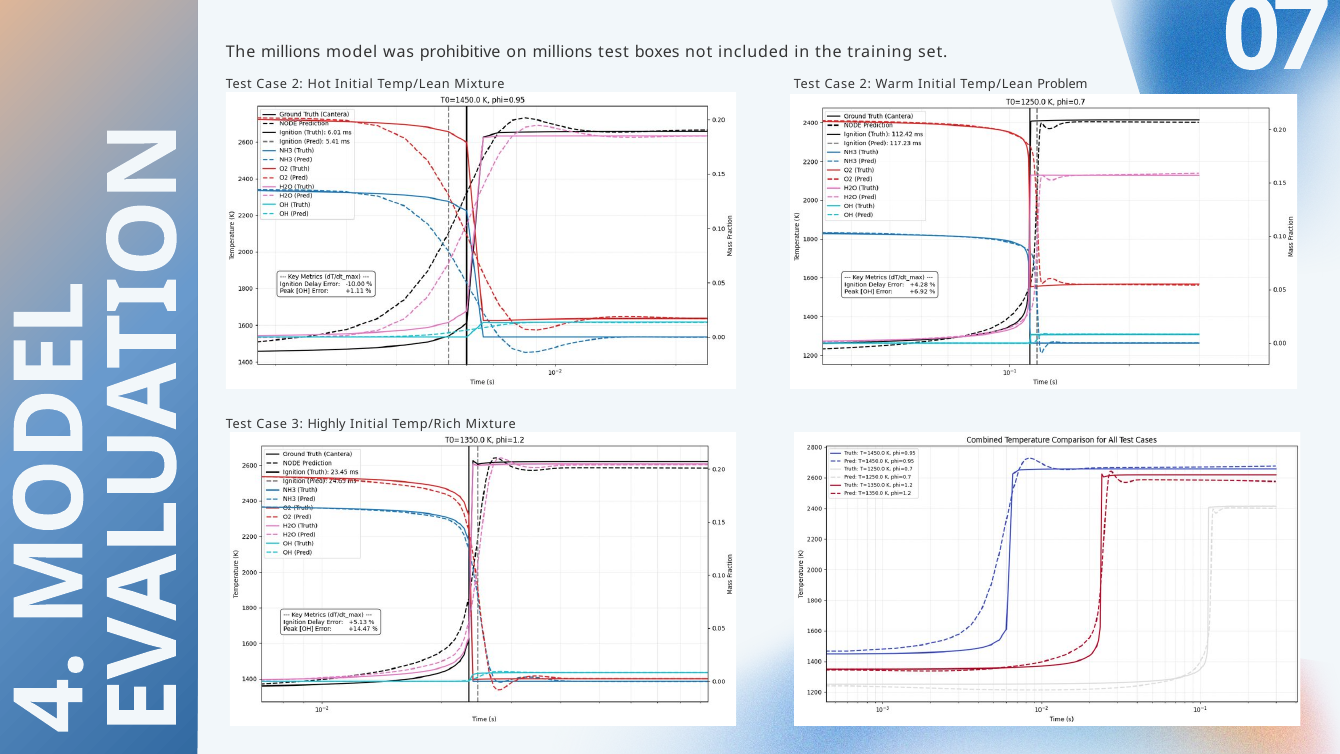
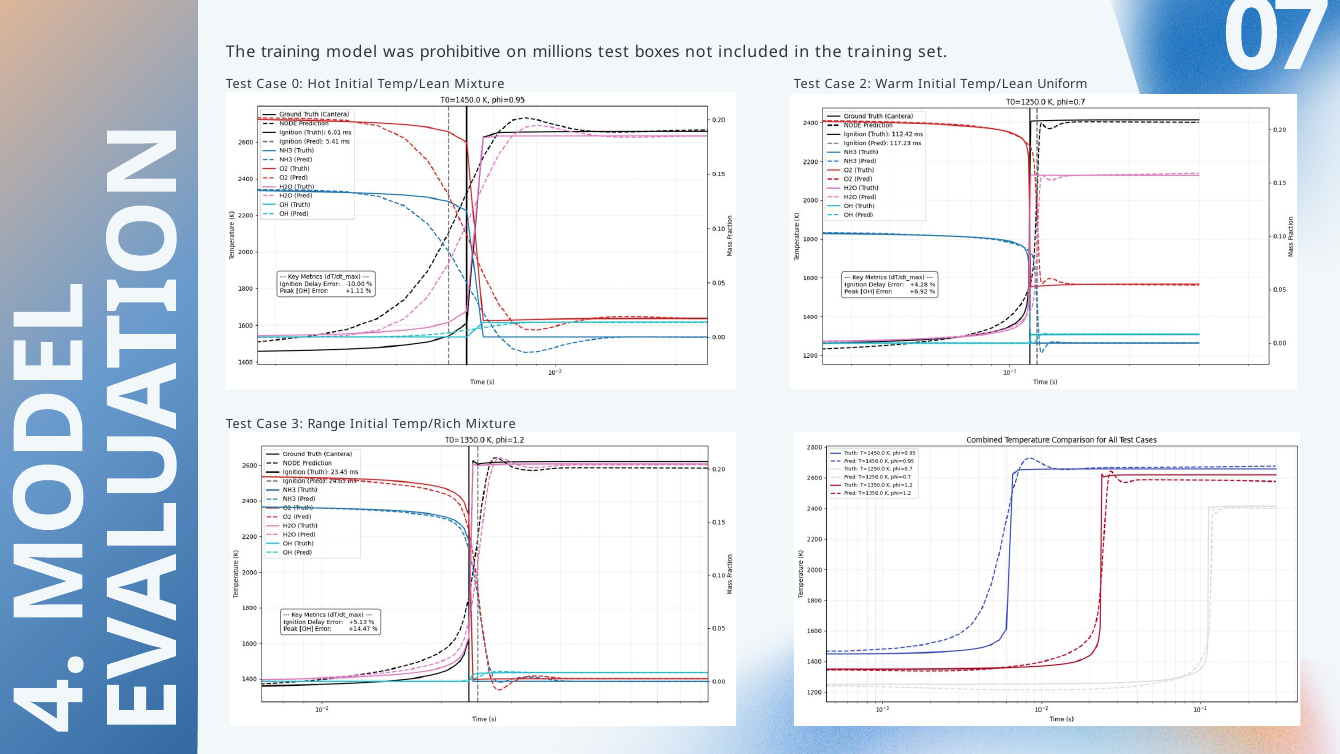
millions: millions -> training (291, 52)
2: 2 -> 0 (297, 84)
Problem: Problem -> Uniform (1062, 84)
Highly: Highly -> Range (327, 424)
